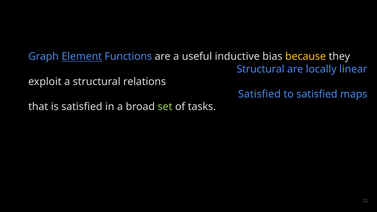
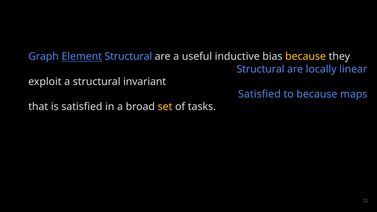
Element Functions: Functions -> Structural (128, 57)
relations: relations -> invariant (145, 82)
to satisfied: satisfied -> because (317, 94)
set colour: light green -> yellow (165, 107)
